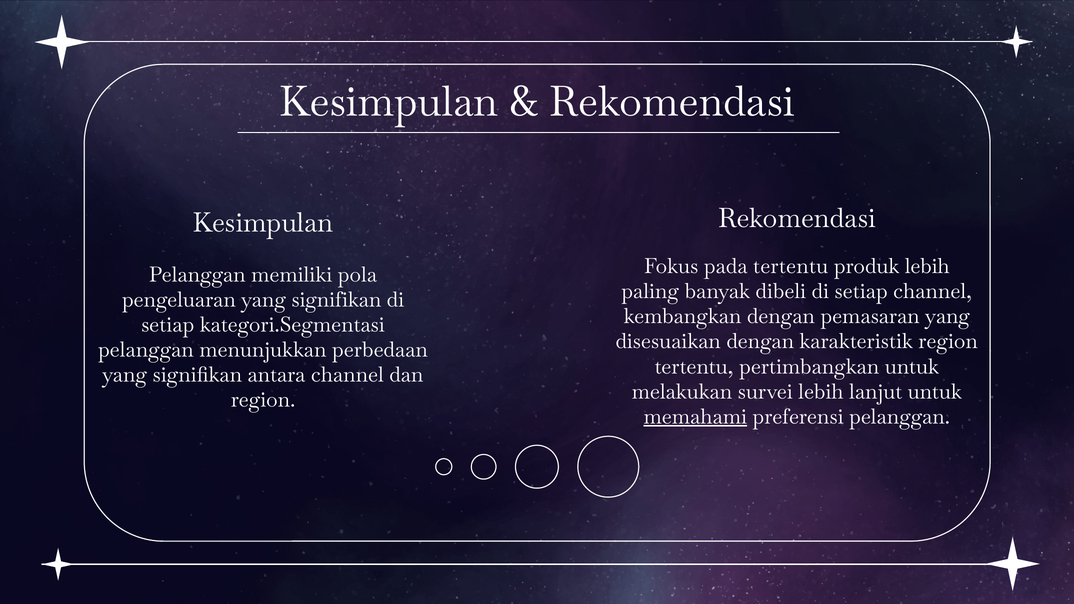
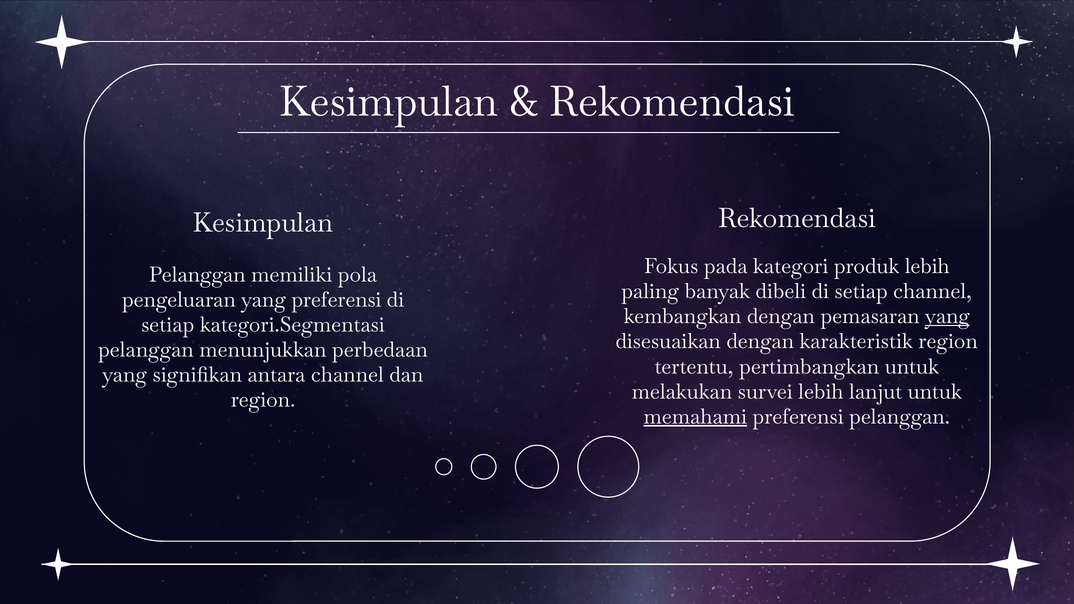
pada tertentu: tertentu -> kategori (791, 266)
pengeluaran yang signifikan: signifikan -> preferensi (336, 300)
yang underline: none -> present (948, 317)
